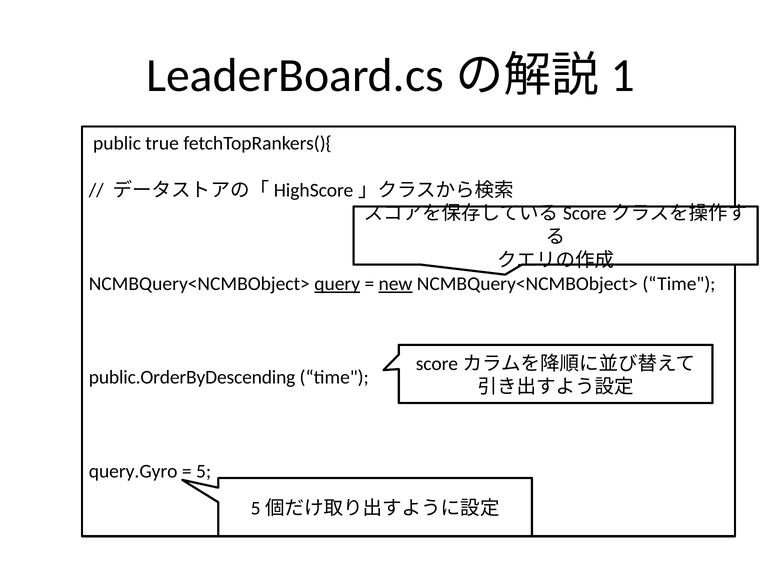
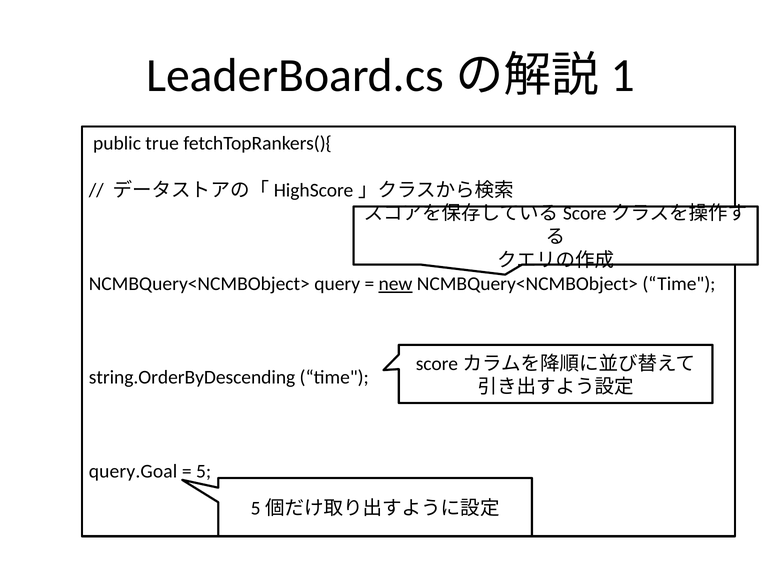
query underline: present -> none (337, 284)
public.OrderByDescending: public.OrderByDescending -> string.OrderByDescending (192, 378)
query.Gyro: query.Gyro -> query.Goal (133, 472)
